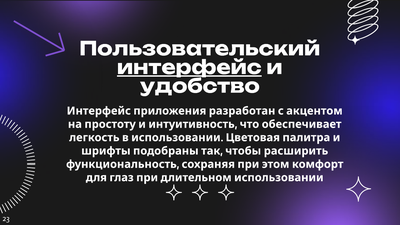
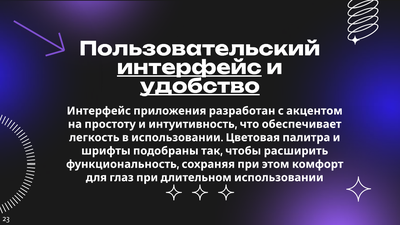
удобство underline: none -> present (200, 86)
